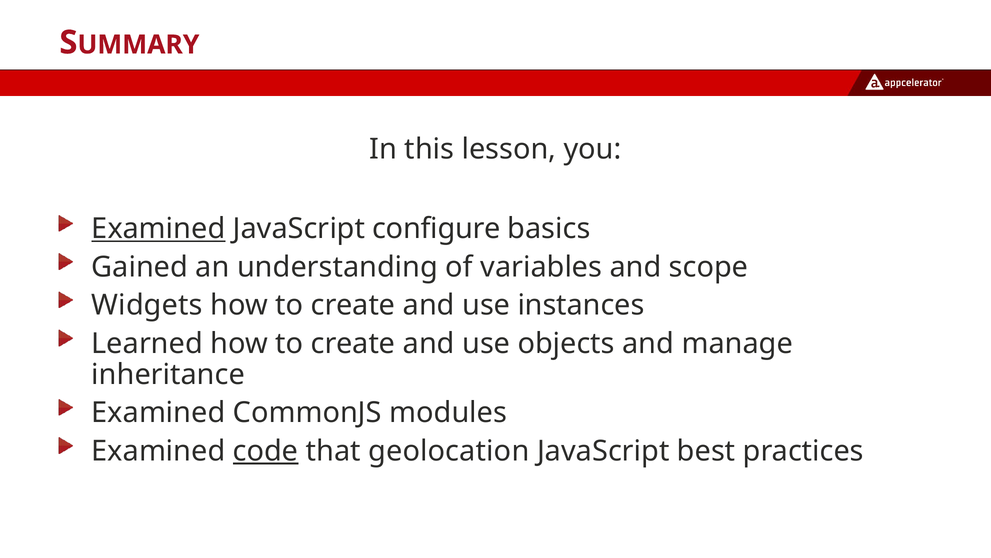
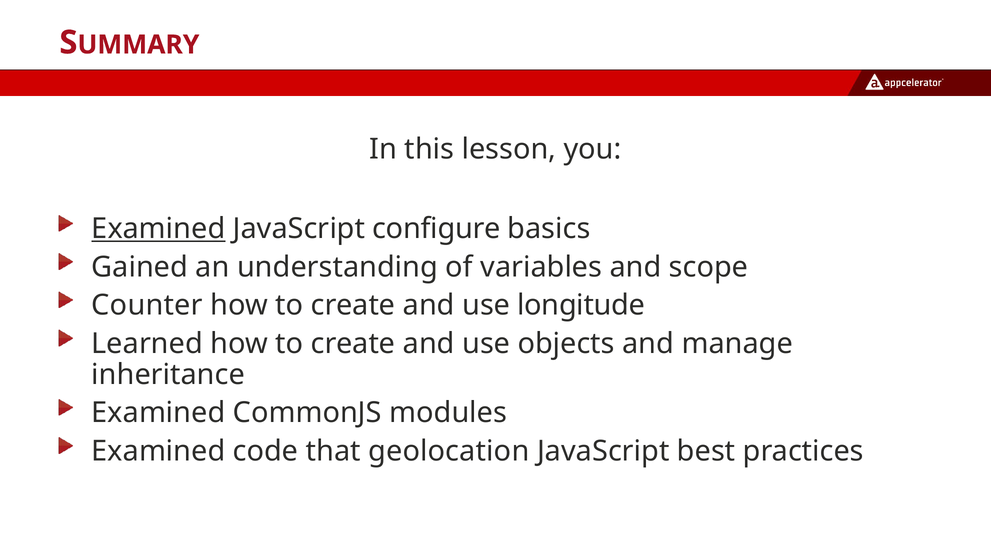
Widgets: Widgets -> Counter (147, 305)
instances: instances -> longitude (581, 305)
code underline: present -> none (266, 451)
